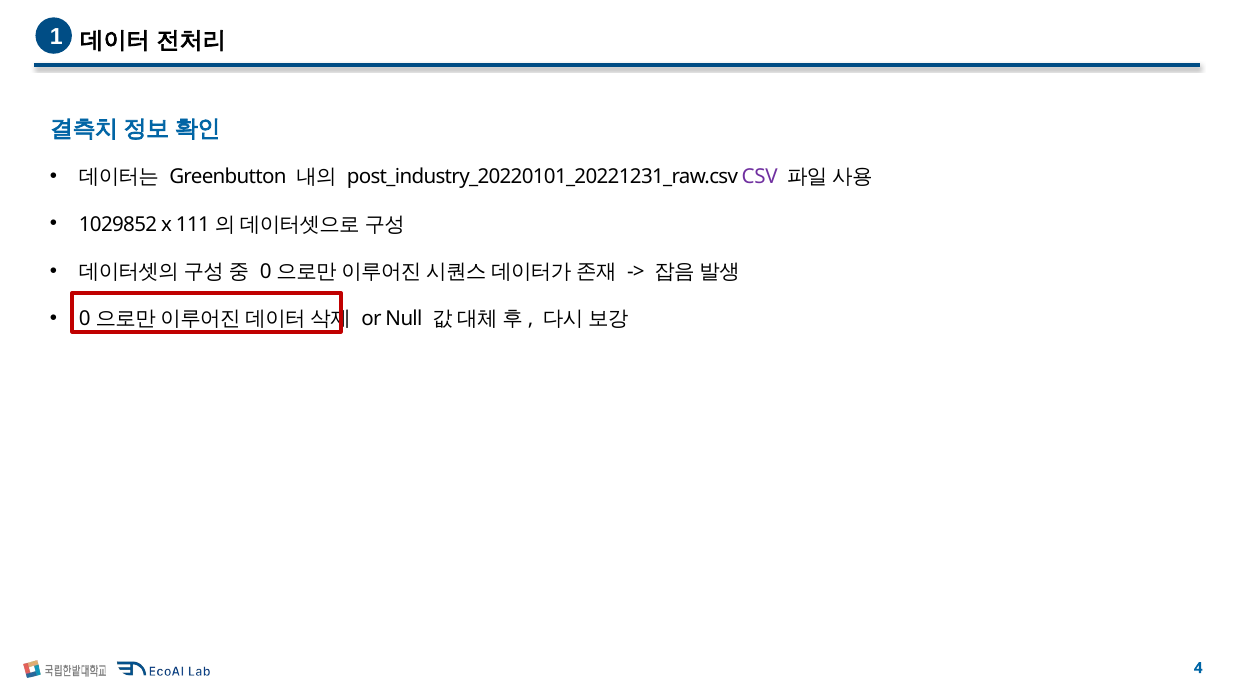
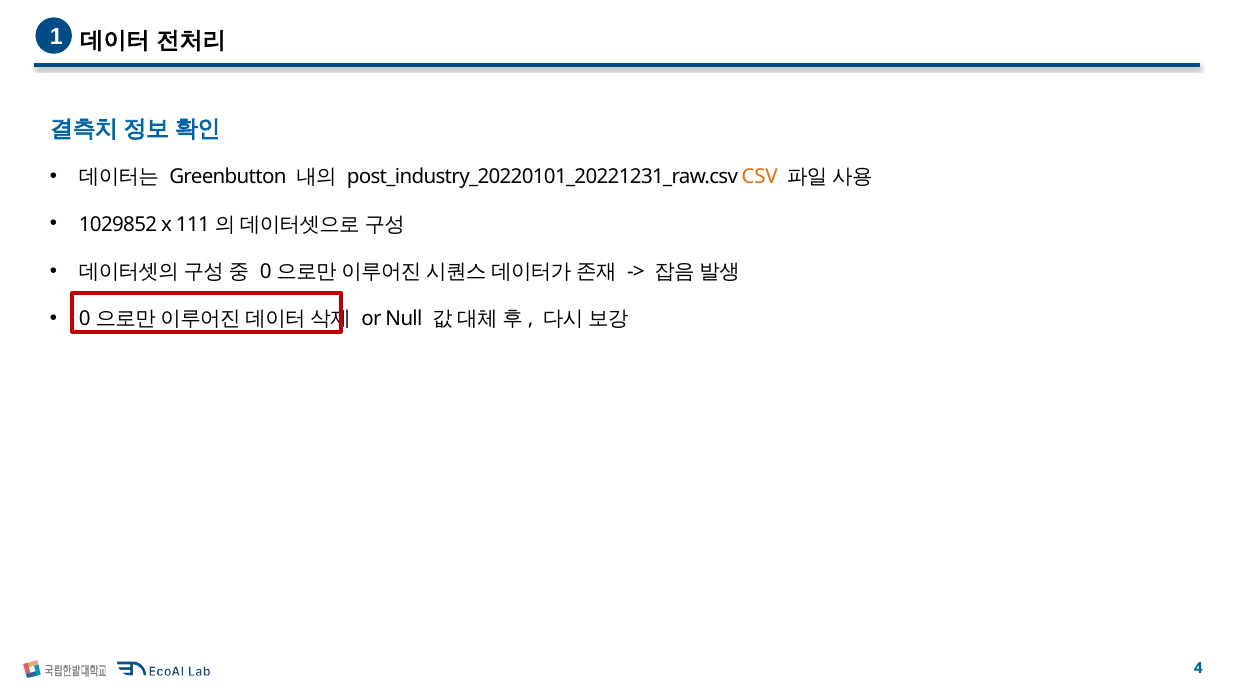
CSV colour: purple -> orange (760, 177)
